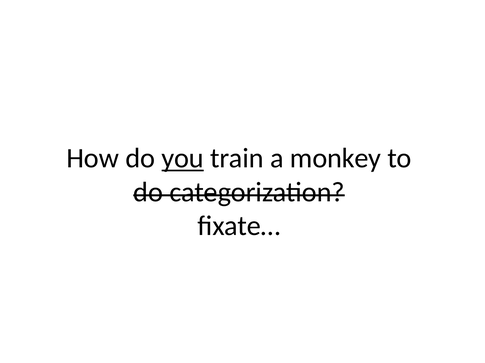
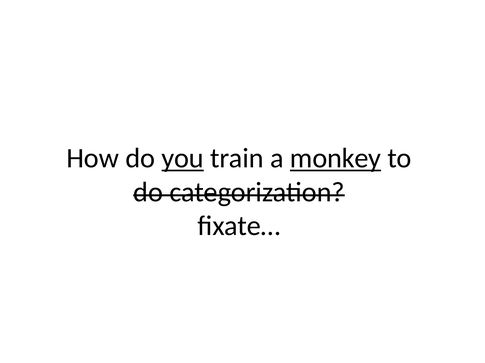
monkey underline: none -> present (336, 159)
